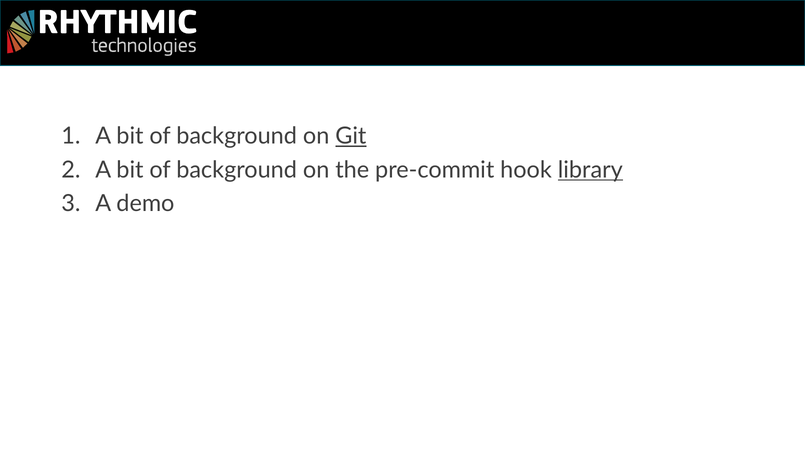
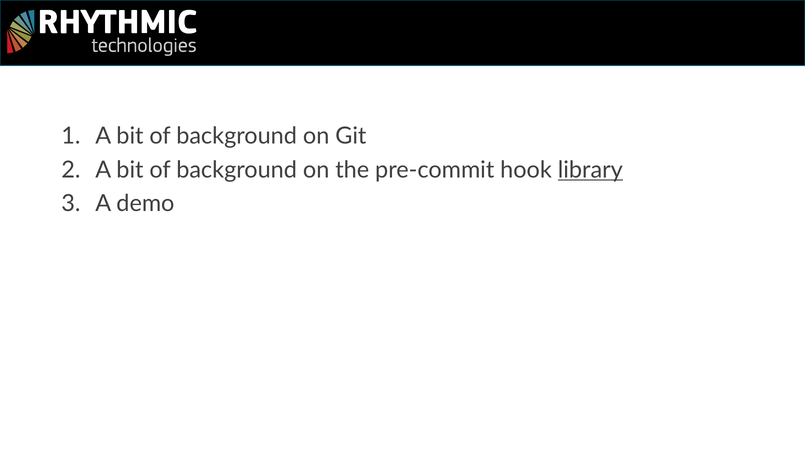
Git underline: present -> none (351, 136)
